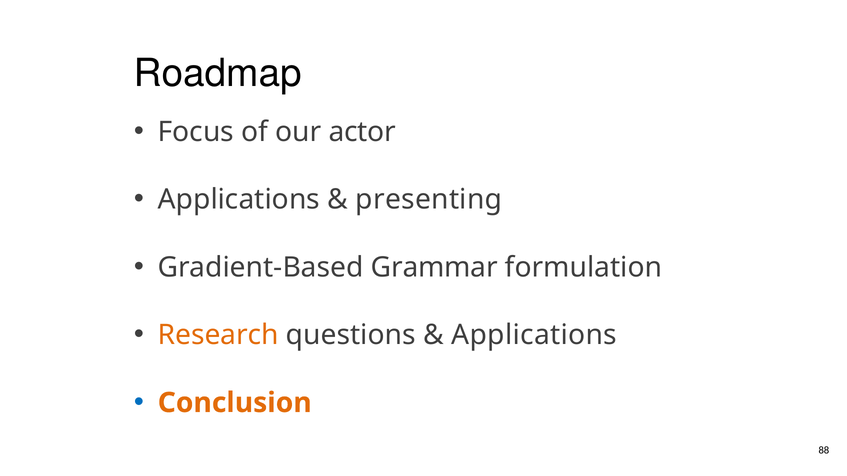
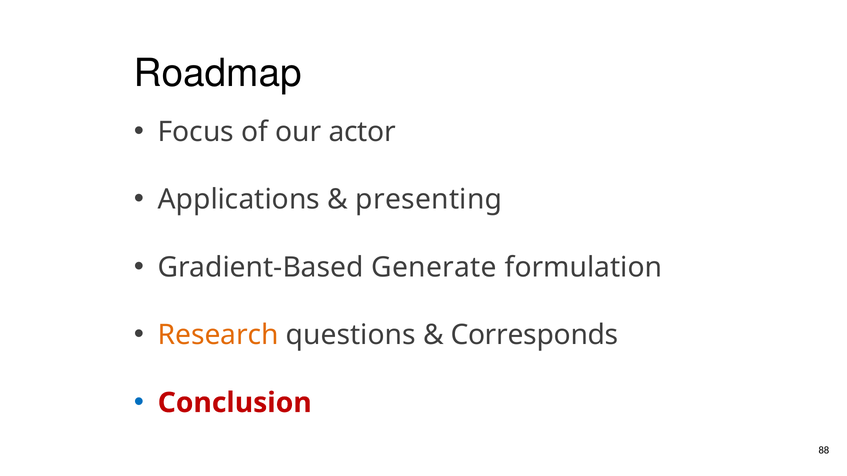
Grammar: Grammar -> Generate (434, 268)
Applications: Applications -> Corresponds (534, 335)
Conclusion colour: orange -> red (235, 403)
